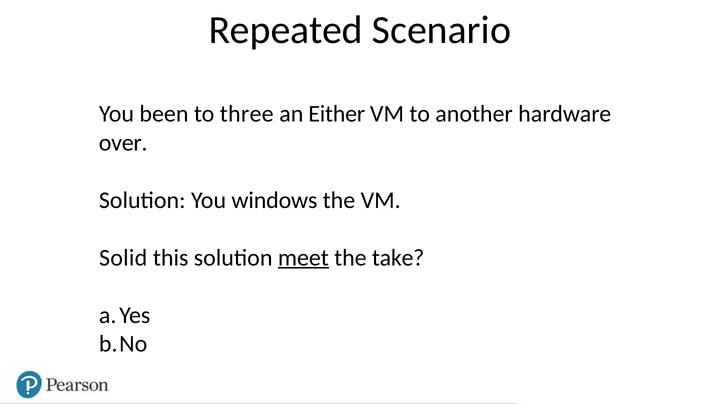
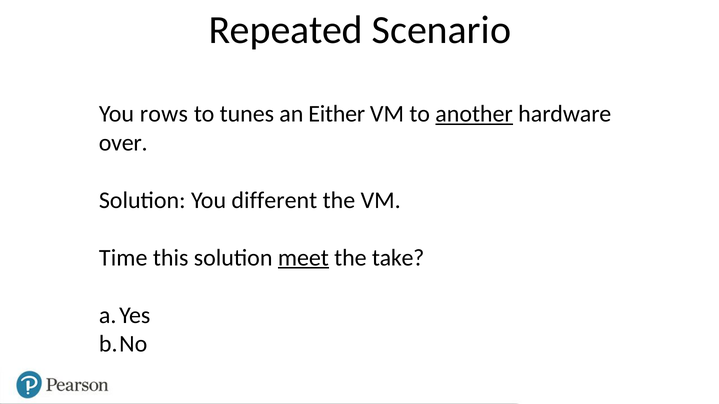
been: been -> rows (164, 114)
three: three -> tunes (247, 114)
another underline: none -> present (474, 114)
windows: windows -> different (274, 200)
Solid: Solid -> Time (123, 258)
